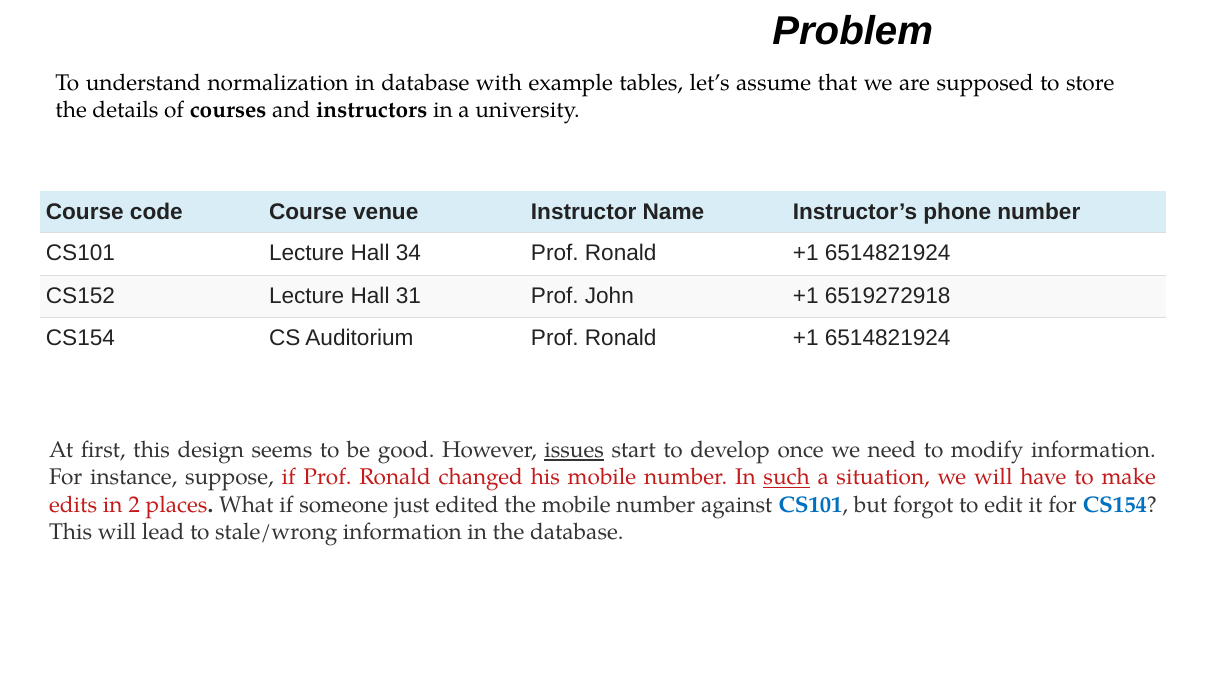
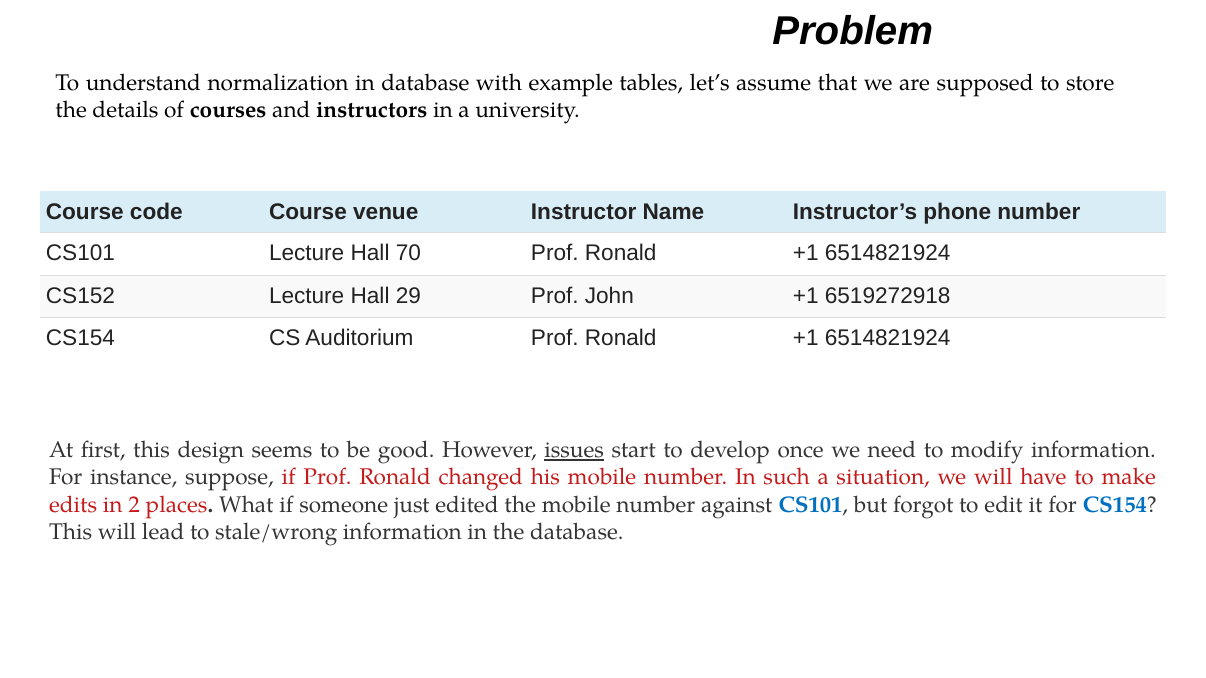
34: 34 -> 70 (408, 254)
31: 31 -> 29 (408, 296)
such underline: present -> none (787, 478)
